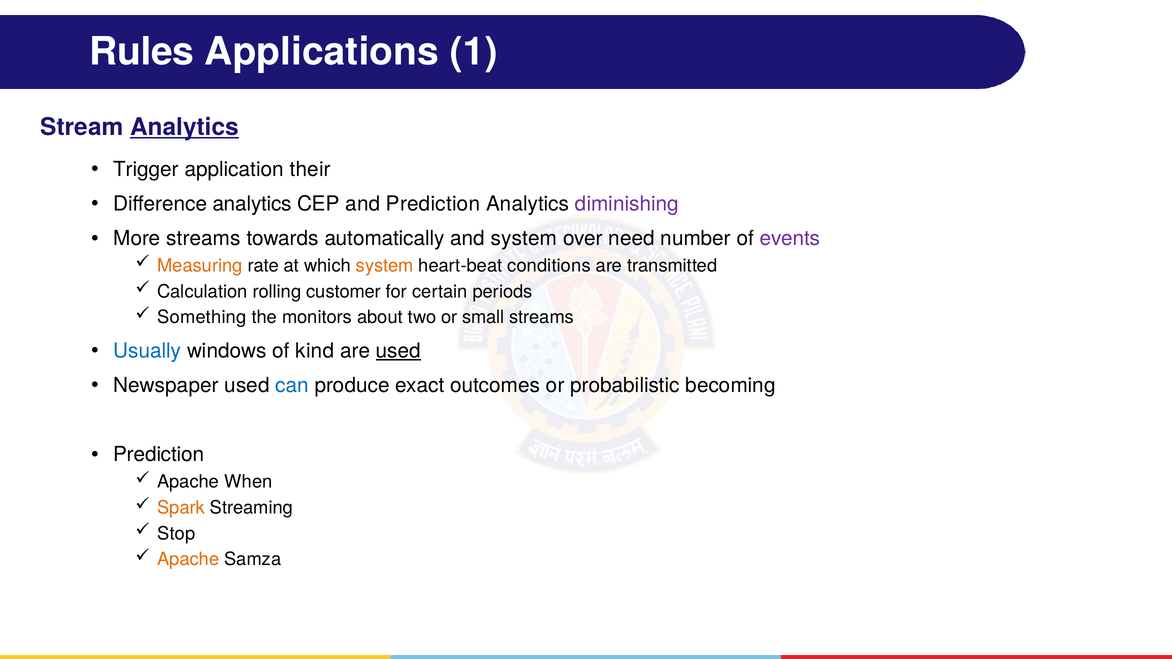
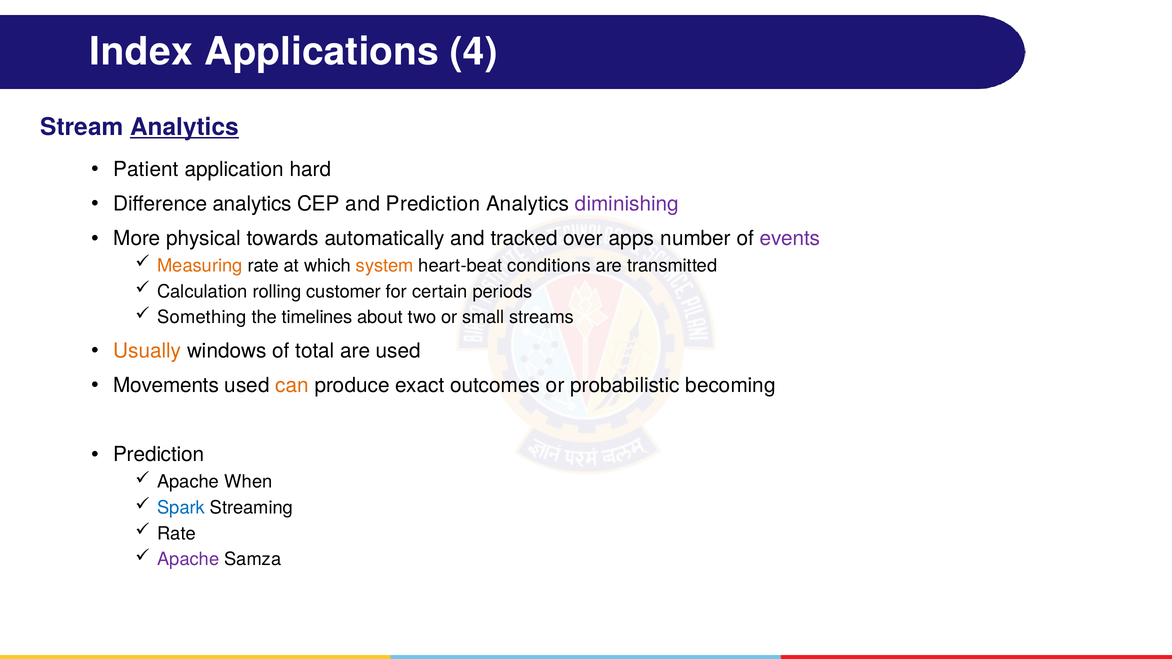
Rules: Rules -> Index (141, 52)
1: 1 -> 4 (474, 52)
Trigger: Trigger -> Patient (146, 169)
their: their -> hard (310, 169)
More streams: streams -> physical (203, 239)
and system: system -> tracked (524, 239)
need: need -> apps (631, 239)
monitors: monitors -> timelines (317, 318)
Usually colour: blue -> orange (147, 351)
kind: kind -> total (315, 351)
used underline: present -> none (398, 351)
Newspaper: Newspaper -> Movements (166, 386)
can colour: blue -> orange (292, 386)
Spark colour: orange -> blue (181, 508)
Stop: Stop -> Rate (176, 534)
Apache colour: orange -> purple (188, 560)
